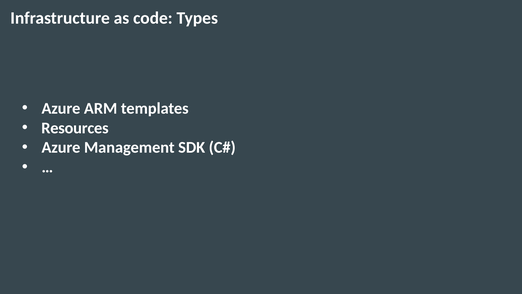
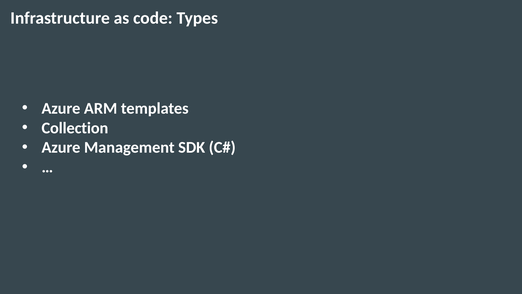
Resources: Resources -> Collection (75, 128)
